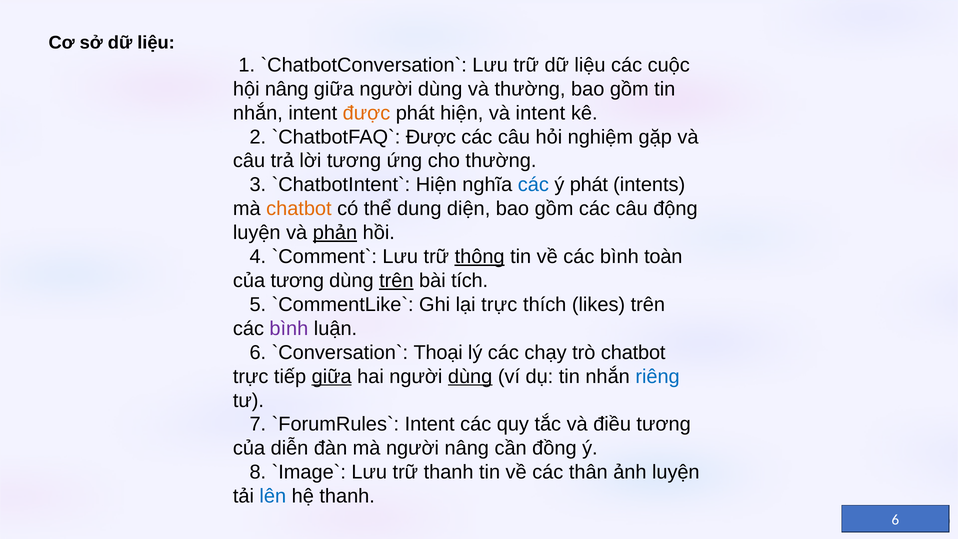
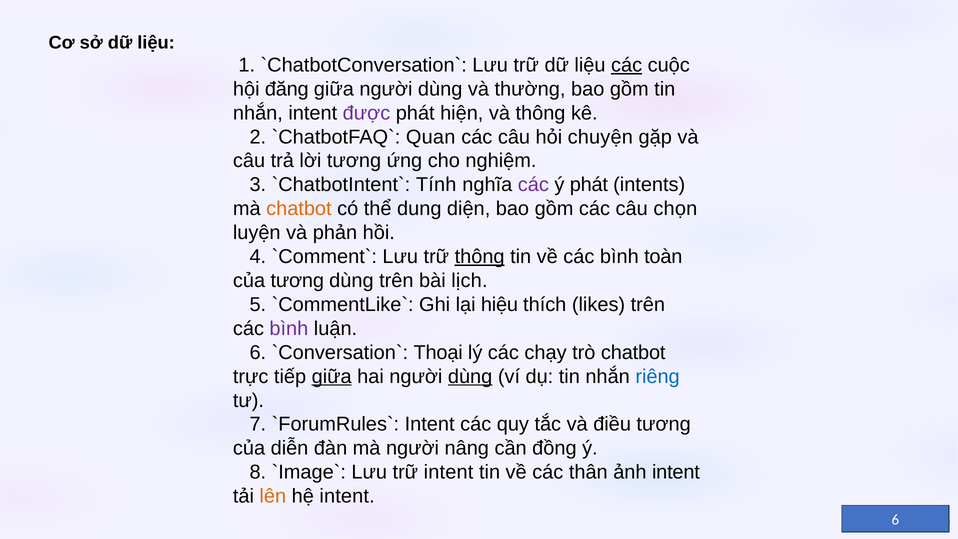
các underline: none -> present (627, 65)
hội nâng: nâng -> đăng (287, 89)
được colour: orange -> purple (366, 113)
và intent: intent -> thông (541, 113)
Được: Được -> Quan (431, 137)
nghiệm: nghiệm -> chuyện (600, 137)
cho thường: thường -> nghiệm (501, 161)
Hiện: Hiện -> Tính (436, 185)
các colour: blue -> purple (533, 185)
động: động -> chọn (675, 209)
phản underline: present -> none (335, 233)
trên underline: present -> none (396, 281)
tích: tích -> lịch (469, 281)
lại trực: trực -> hiệu (499, 305)
trữ thanh: thanh -> intent (449, 472)
ảnh luyện: luyện -> intent (676, 472)
lên colour: blue -> orange (273, 496)
hệ thanh: thanh -> intent (347, 496)
